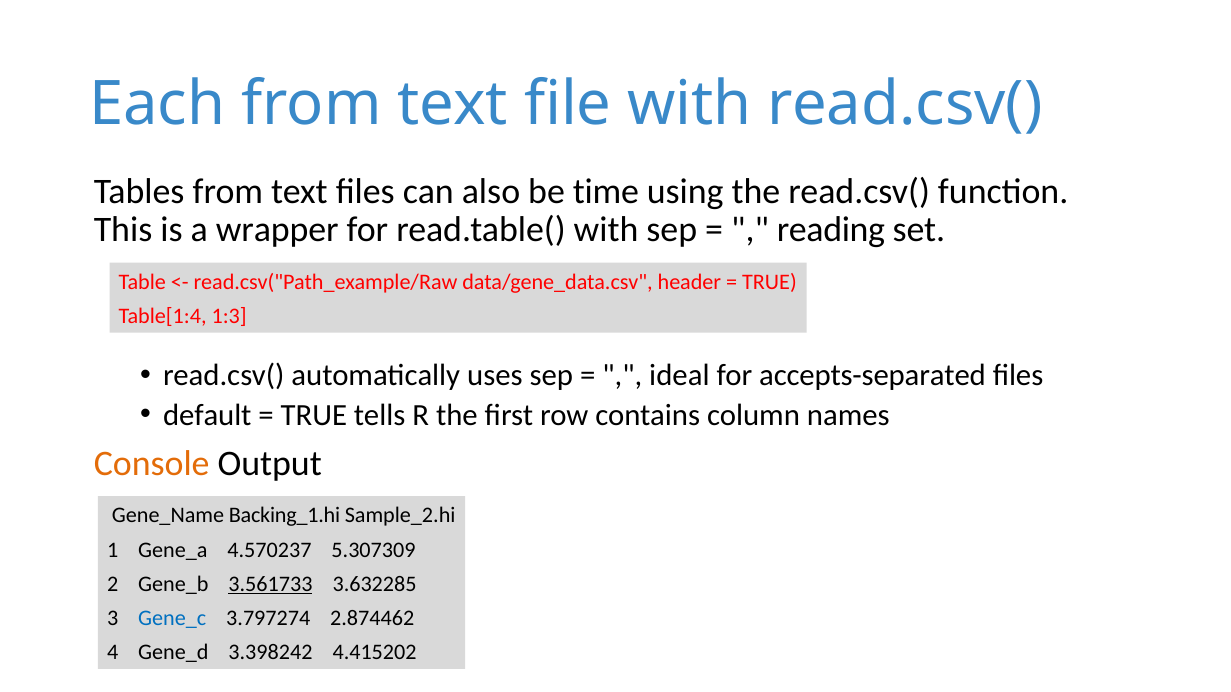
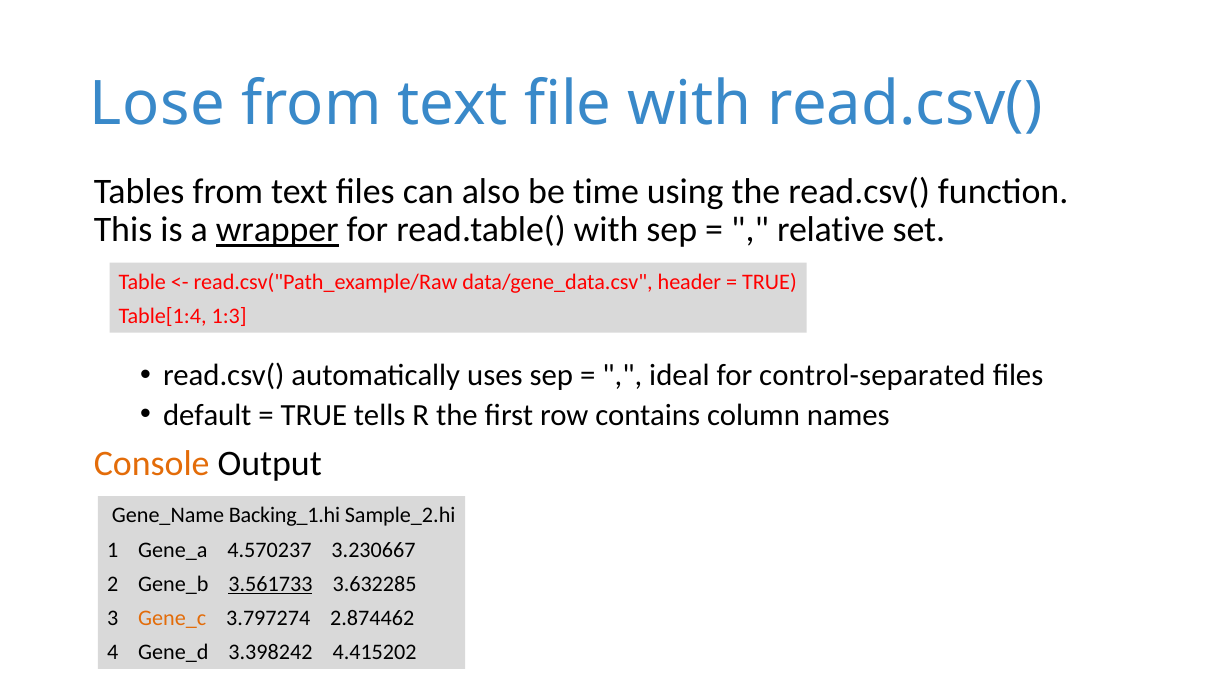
Each: Each -> Lose (157, 104)
wrapper underline: none -> present (277, 230)
reading: reading -> relative (831, 230)
accepts-separated: accepts-separated -> control-separated (872, 376)
5.307309: 5.307309 -> 3.230667 (374, 550)
Gene_c colour: blue -> orange (172, 619)
